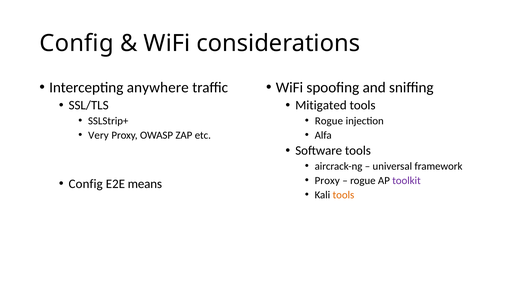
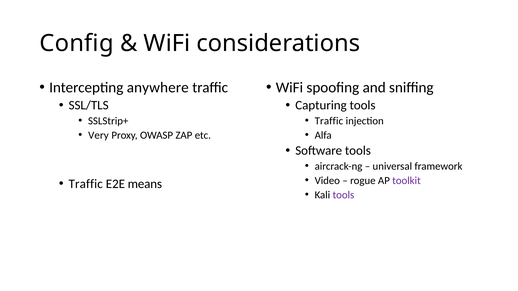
Mitigated: Mitigated -> Capturing (321, 105)
Rogue: Rogue -> Traffic (329, 121)
Proxy: Proxy -> Video (327, 181)
Config: Config -> Traffic (86, 184)
tools colour: orange -> purple (343, 195)
